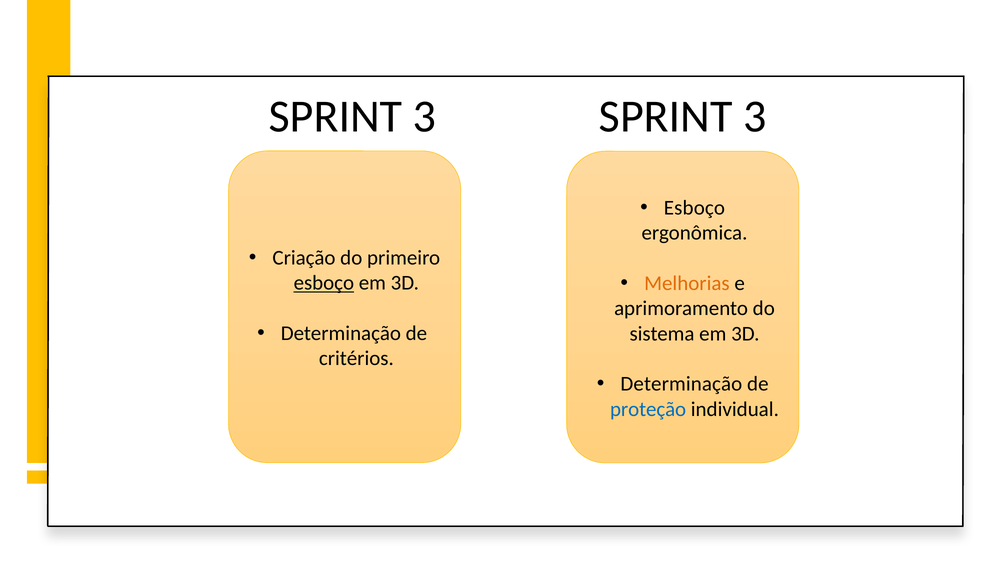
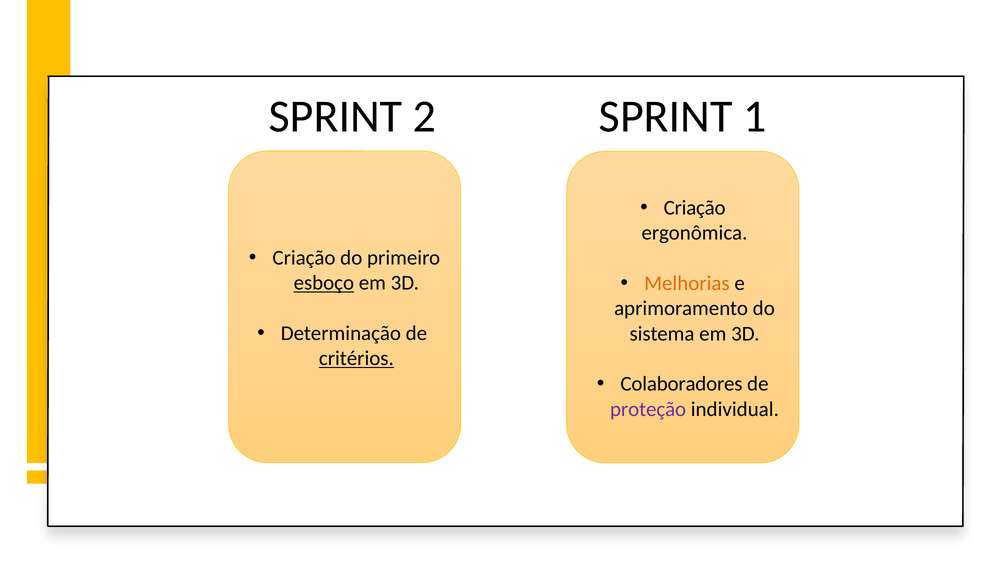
3: 3 -> 2 (424, 116)
3: 3 -> 1 (755, 116)
Esboço: Esboço -> Criação (695, 208)
critérios underline: none -> present (356, 358)
Determinação: Determinação -> Colaboradores (682, 384)
proteção colour: blue -> purple (648, 409)
